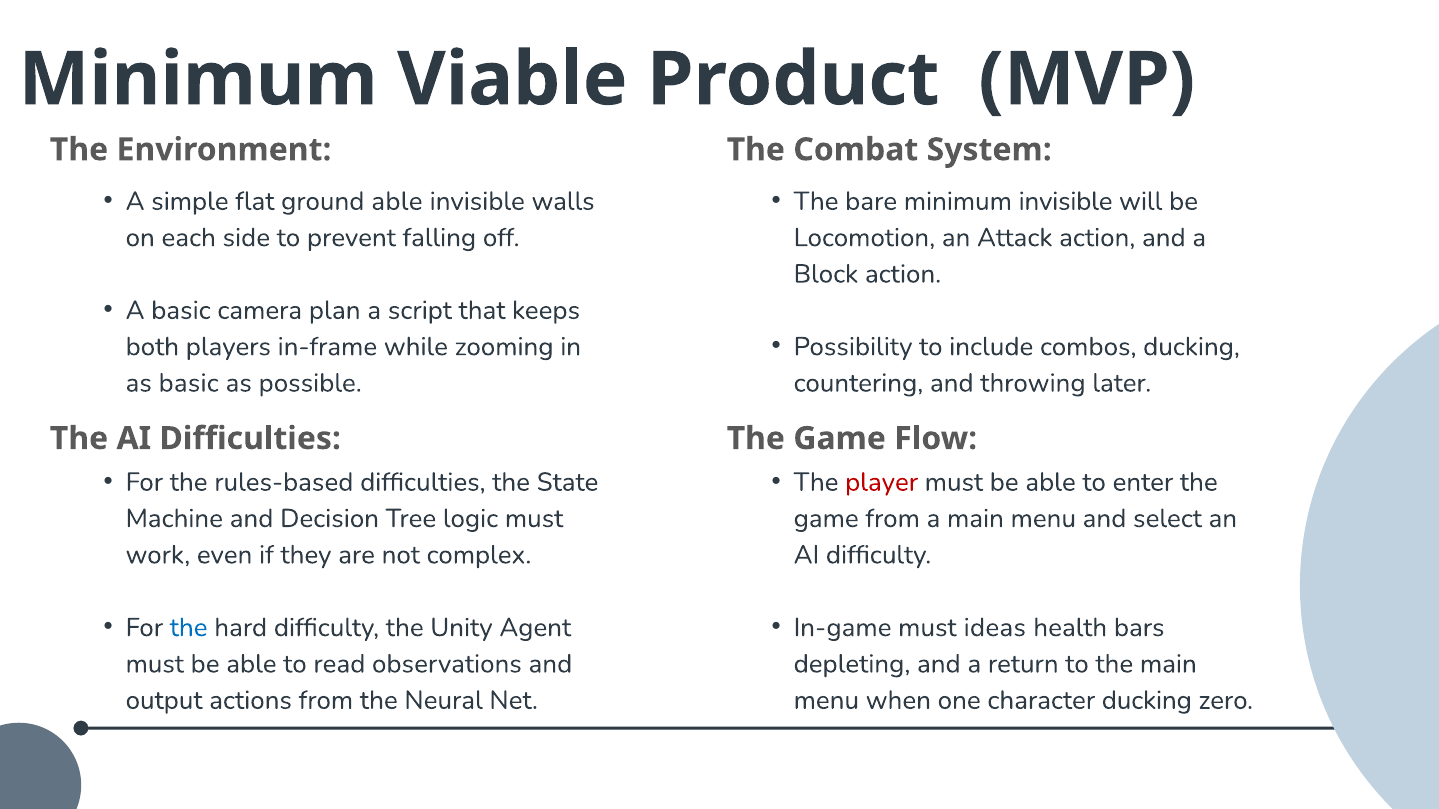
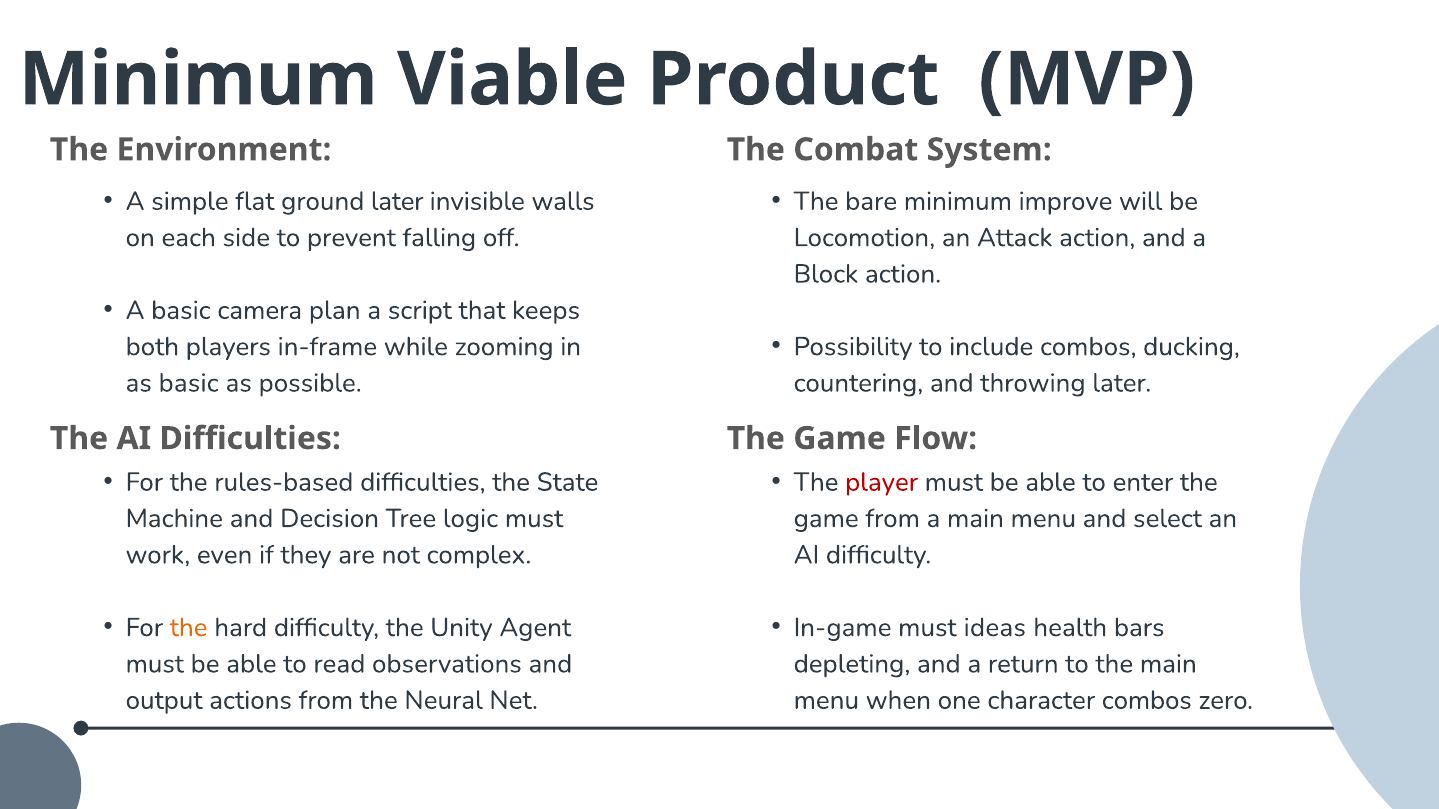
ground able: able -> later (397, 201)
minimum invisible: invisible -> improve (1066, 201)
the colour: blue -> orange (189, 628)
character ducking: ducking -> combos (1147, 701)
